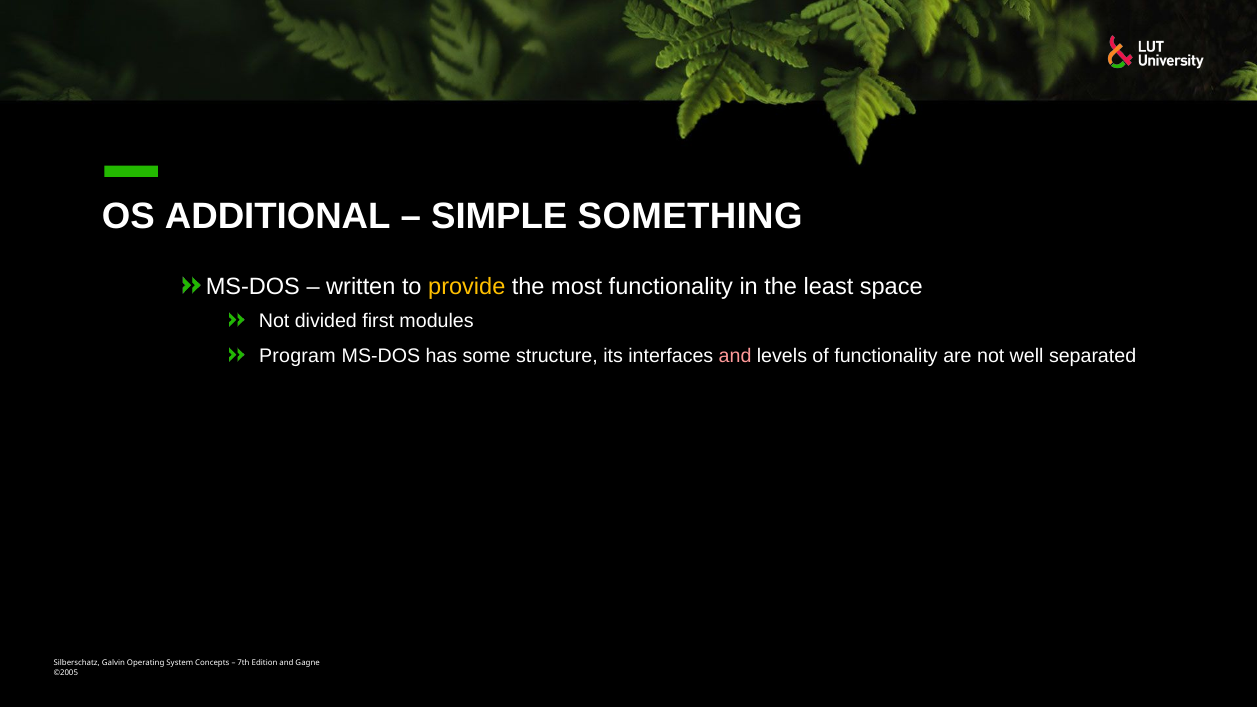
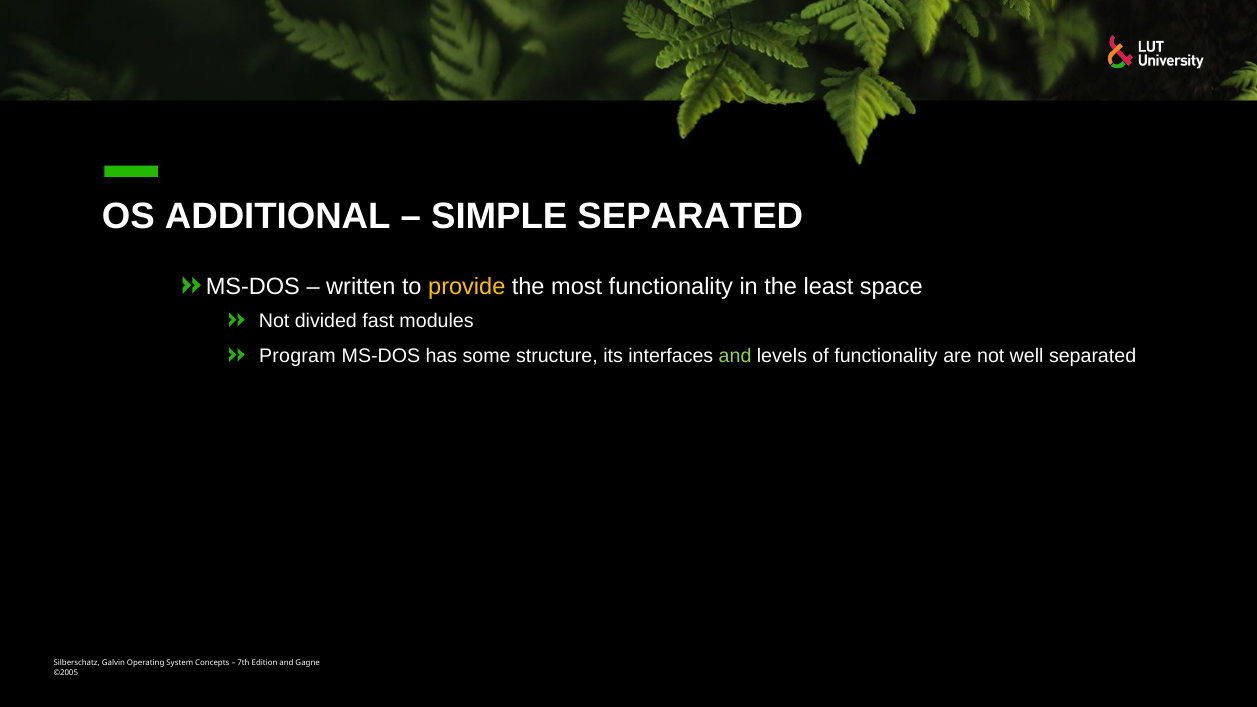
SIMPLE SOMETHING: SOMETHING -> SEPARATED (690, 216)
first: first -> fast (378, 321)
and colour: pink -> light green (735, 356)
